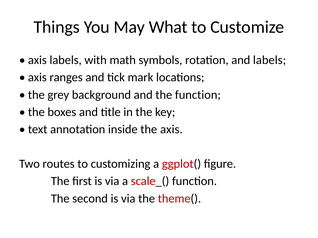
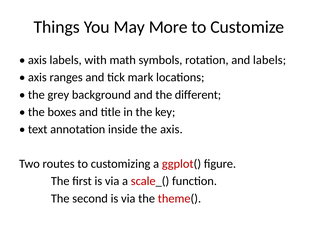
What: What -> More (168, 27)
the function: function -> different (198, 95)
